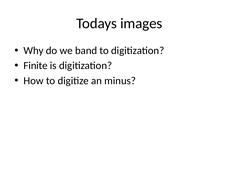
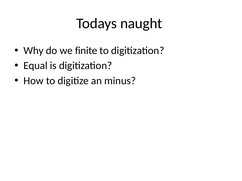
images: images -> naught (141, 23)
band: band -> finite (86, 51)
Finite: Finite -> Equal (36, 66)
